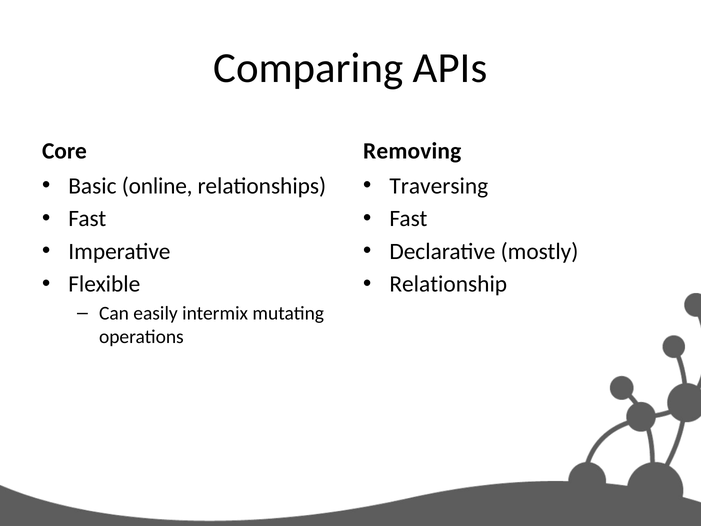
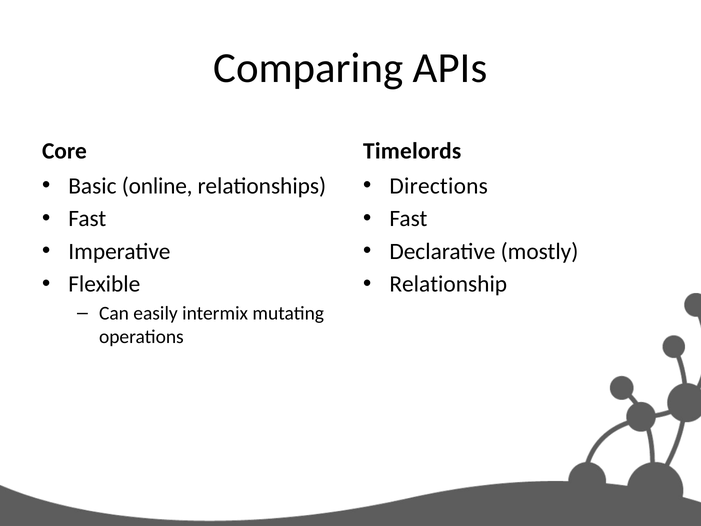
Removing: Removing -> Timelords (412, 151)
Traversing: Traversing -> Directions (439, 186)
